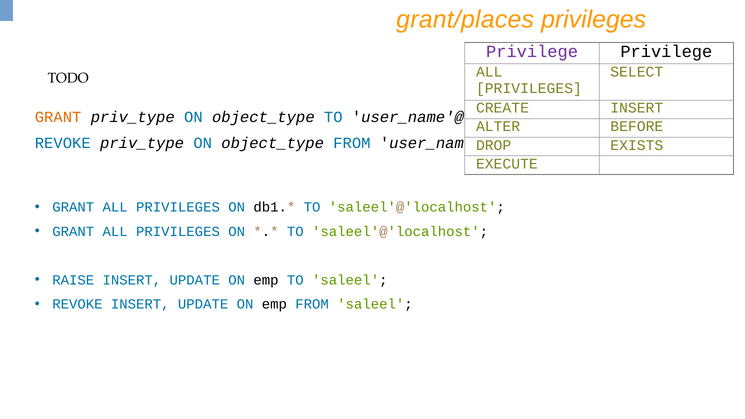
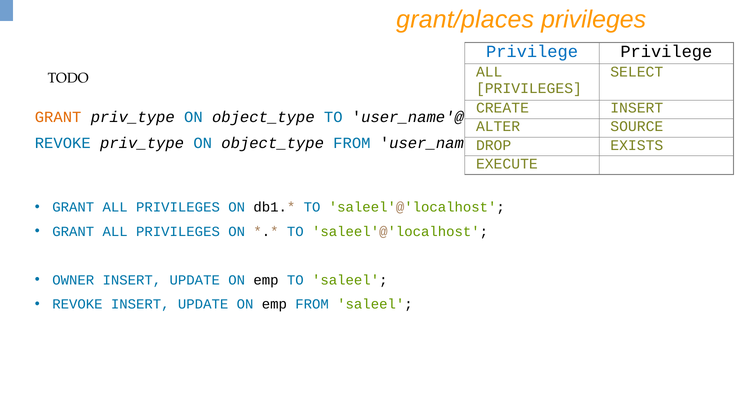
Privilege colour: purple -> blue (532, 51)
BEFORE: BEFORE -> SOURCE (637, 127)
RAISE: RAISE -> OWNER (73, 280)
